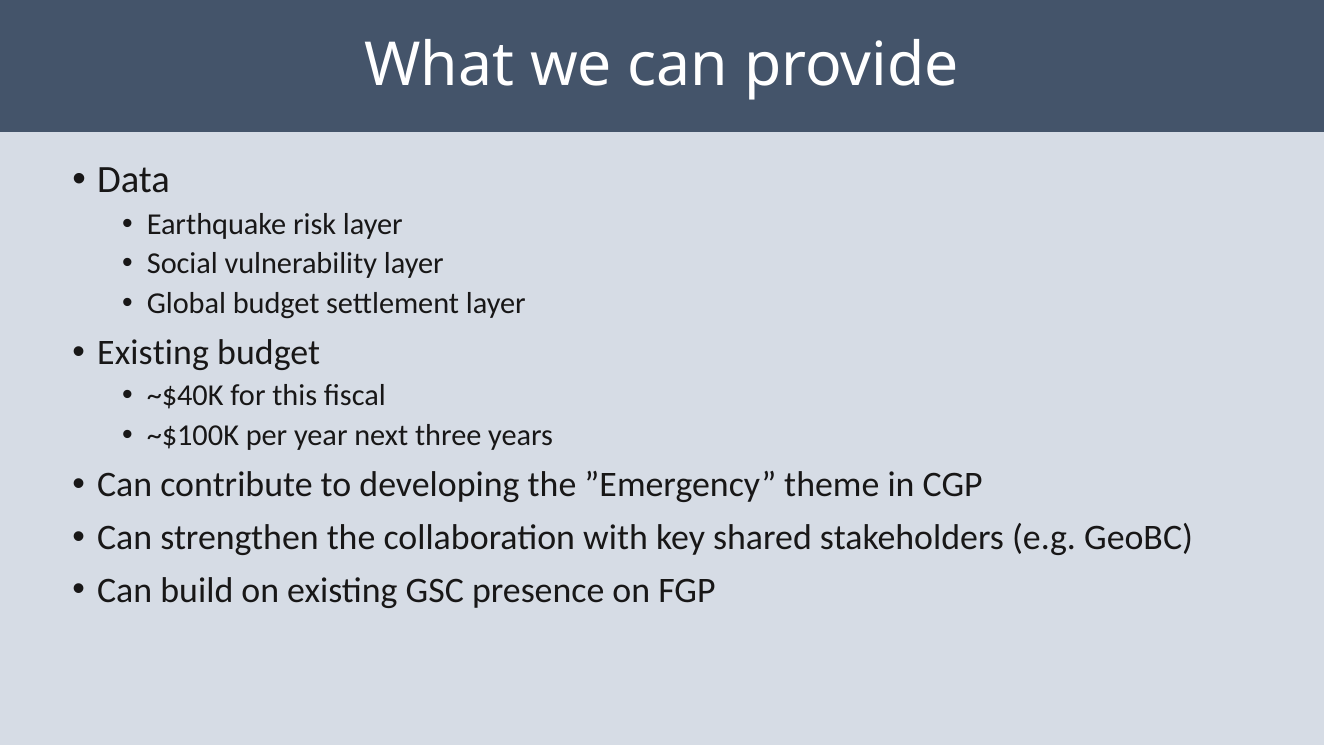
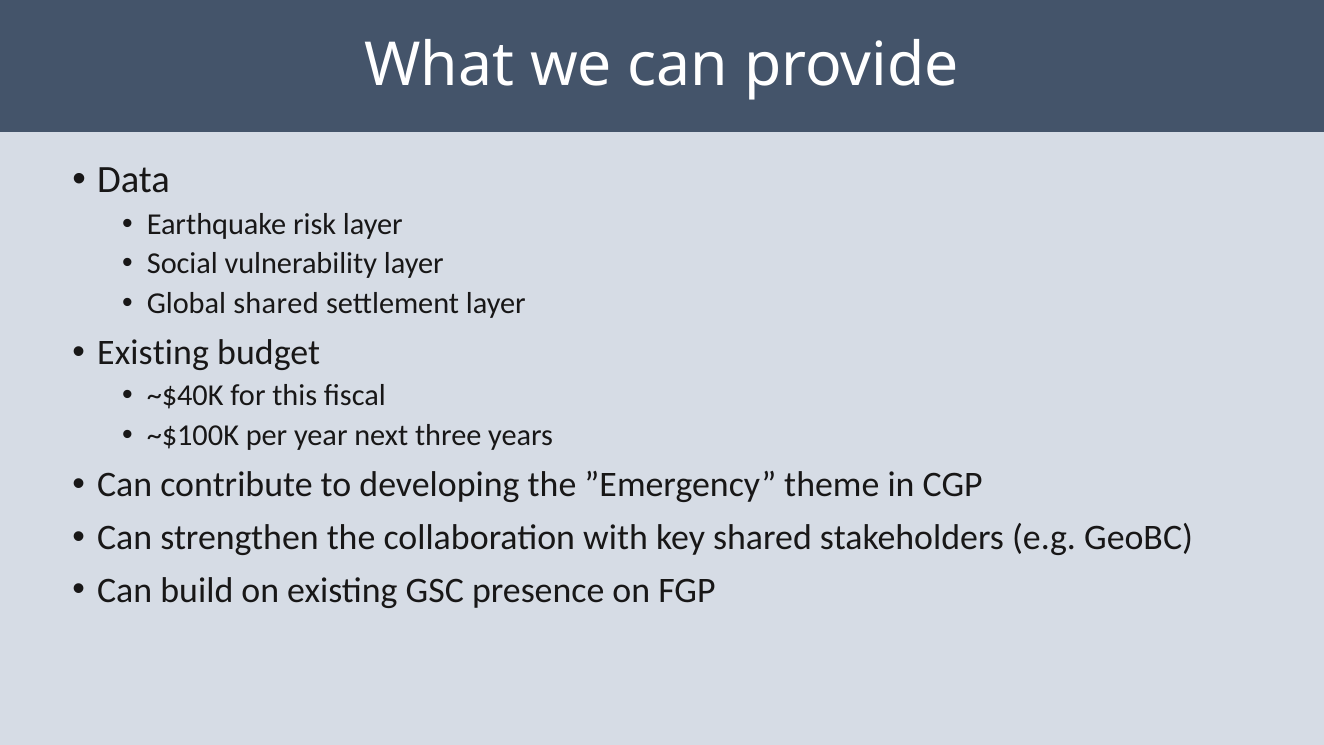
Global budget: budget -> shared (276, 303)
